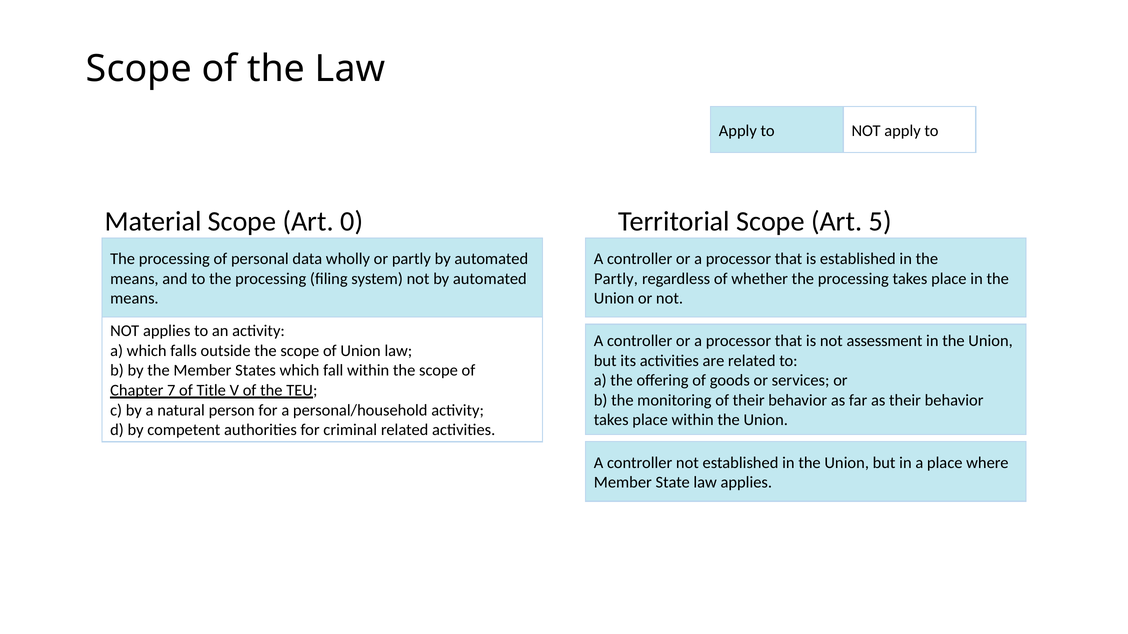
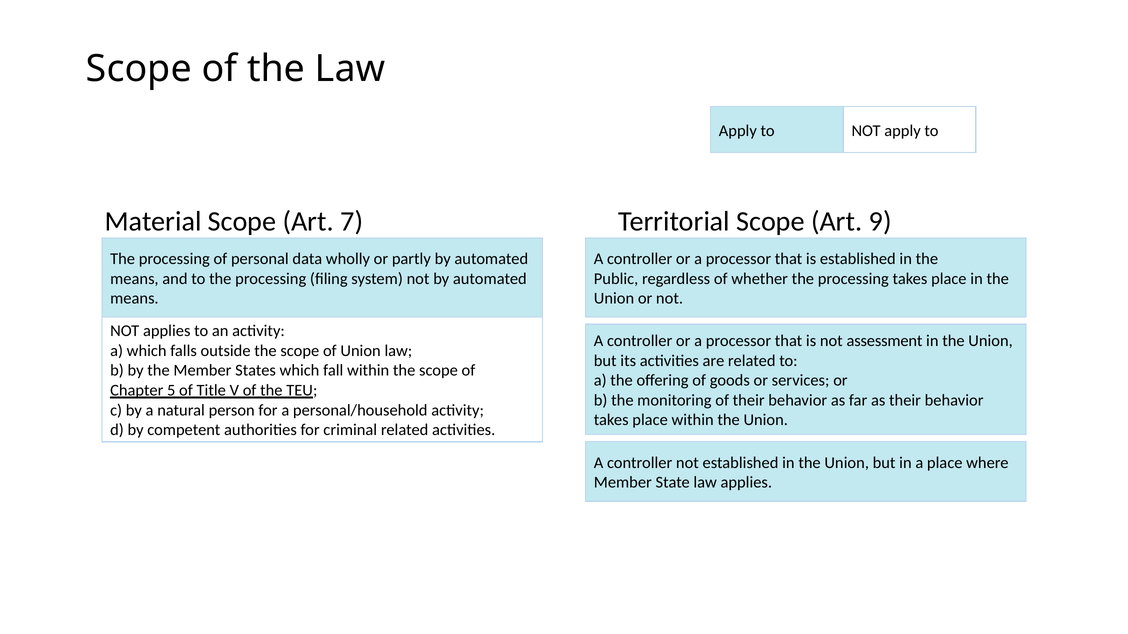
0: 0 -> 7 (352, 222)
5: 5 -> 9 (880, 222)
Partly: Partly -> Public (616, 279)
7: 7 -> 5 (171, 391)
